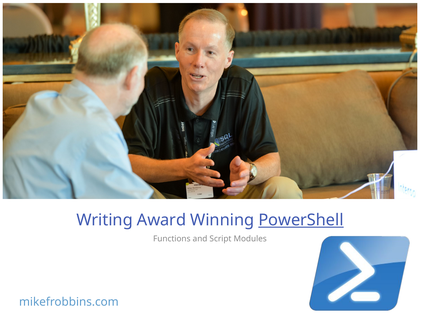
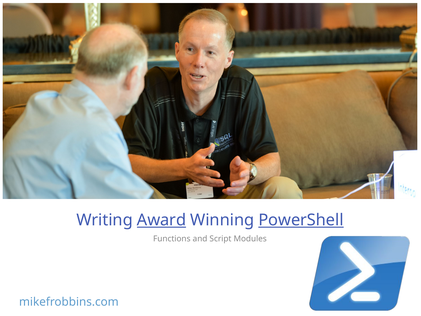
Award underline: none -> present (162, 220)
